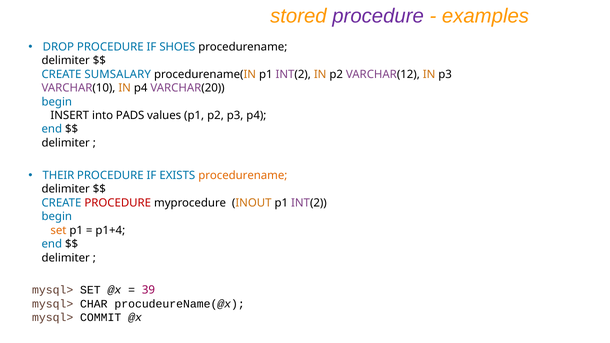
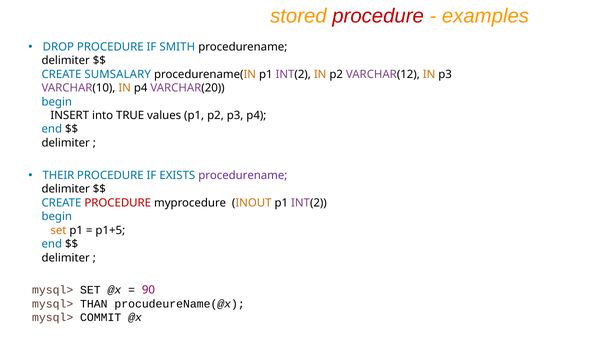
procedure colour: purple -> red (378, 16)
SHOES: SHOES -> SMITH (177, 47)
PADS: PADS -> TRUE (130, 116)
procedurename colour: orange -> purple (243, 176)
p1+4: p1+4 -> p1+5 (110, 230)
39: 39 -> 90 (148, 290)
CHAR: CHAR -> THAN (94, 304)
